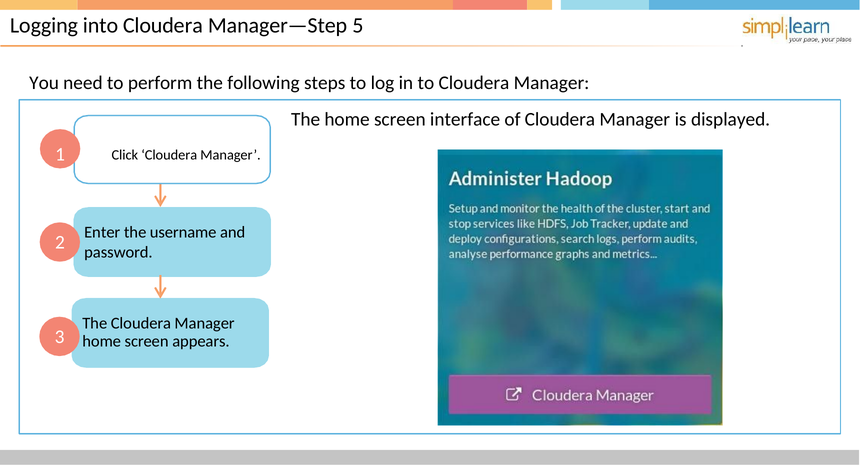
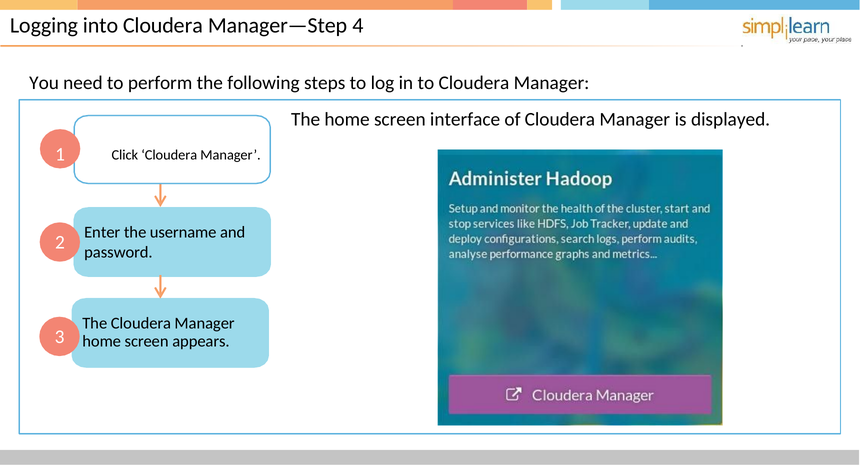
5: 5 -> 4 (358, 26)
